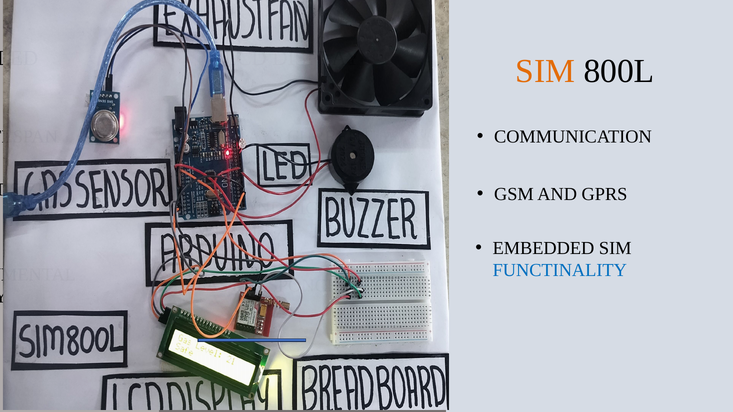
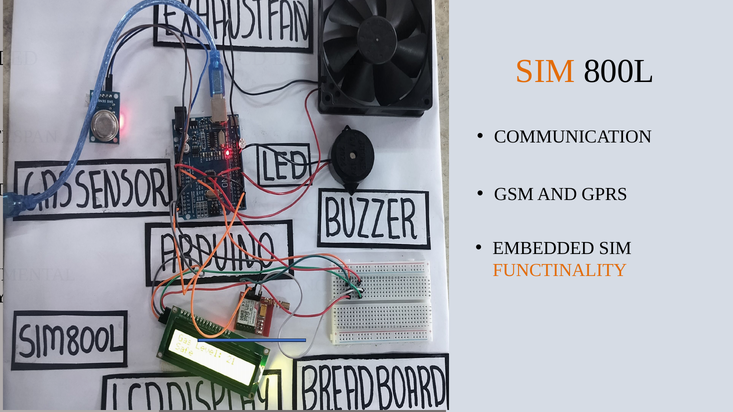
FUNCTINALITY colour: blue -> orange (560, 270)
